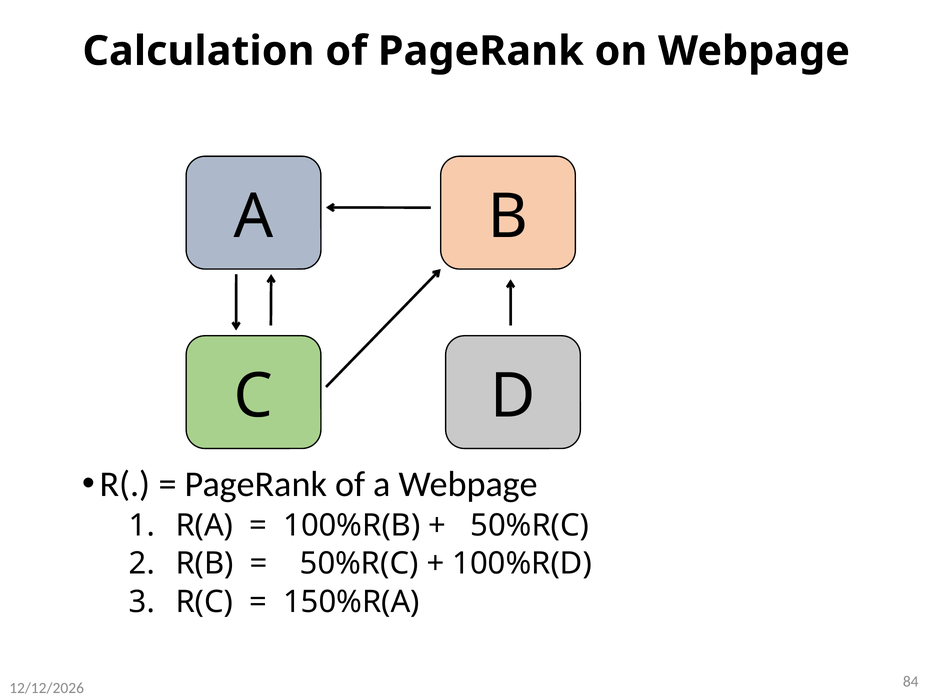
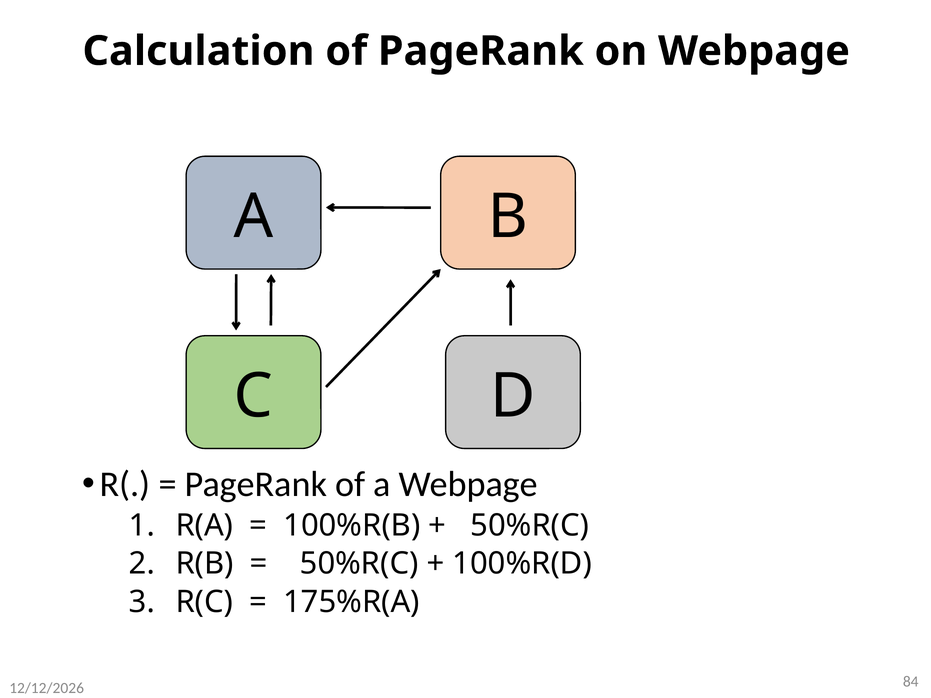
150%R(A: 150%R(A -> 175%R(A (351, 602)
